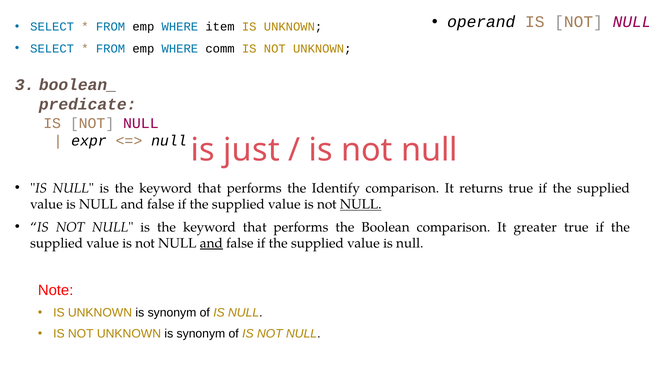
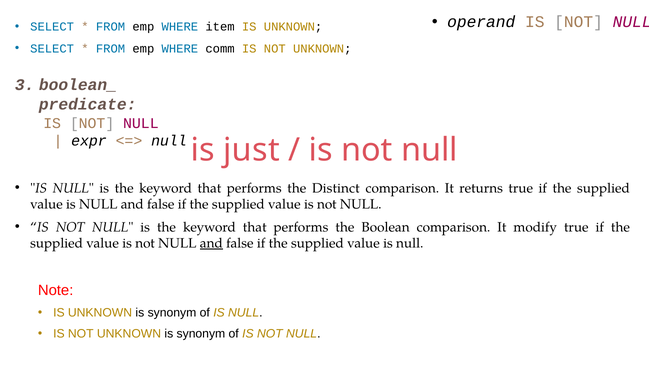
Identify: Identify -> Distinct (336, 188)
NULL underline: present -> none (361, 204)
greater: greater -> modify (535, 227)
